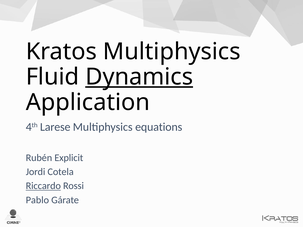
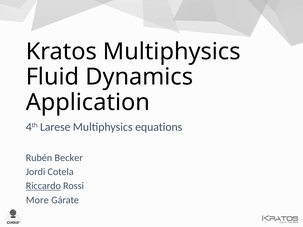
Dynamics underline: present -> none (139, 77)
Explicit: Explicit -> Becker (69, 158)
Pablo: Pablo -> More (37, 200)
